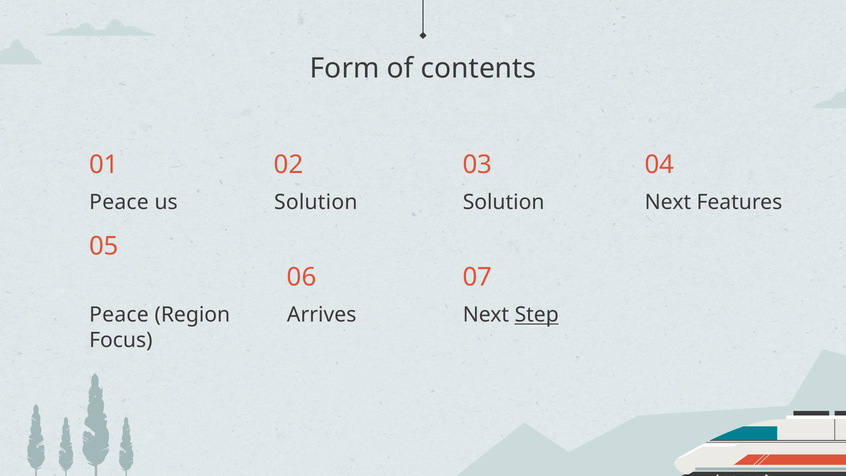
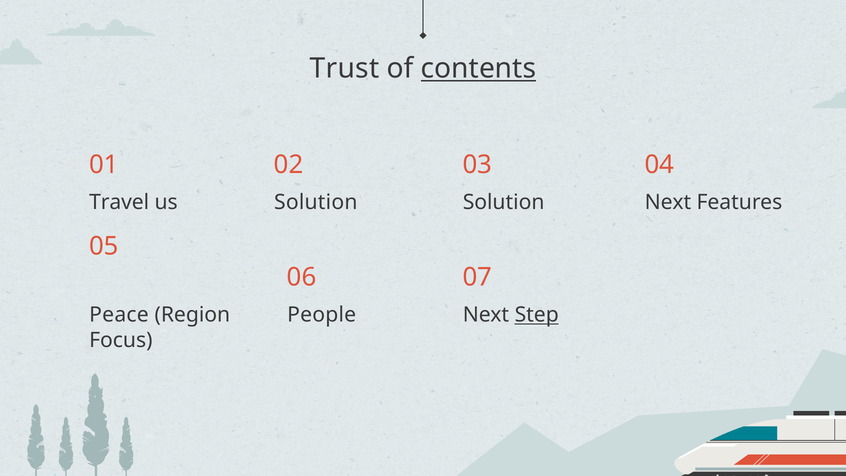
Form: Form -> Trust (345, 69)
contents underline: none -> present (478, 69)
Peace: Peace -> Travel (119, 202)
Arrives: Arrives -> People (322, 315)
